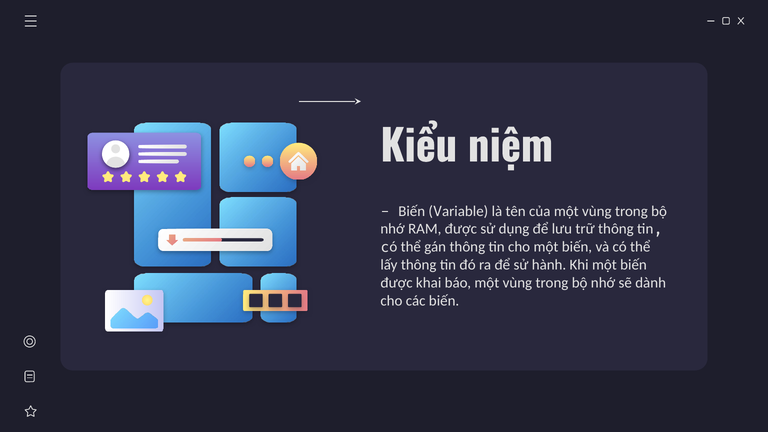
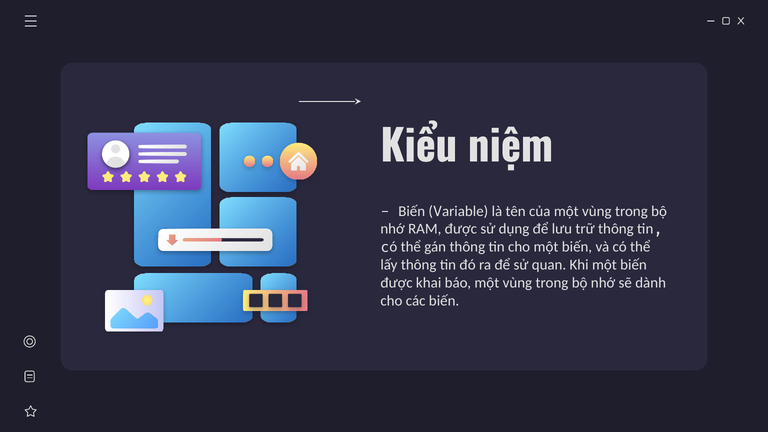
hành: hành -> quan (549, 265)
